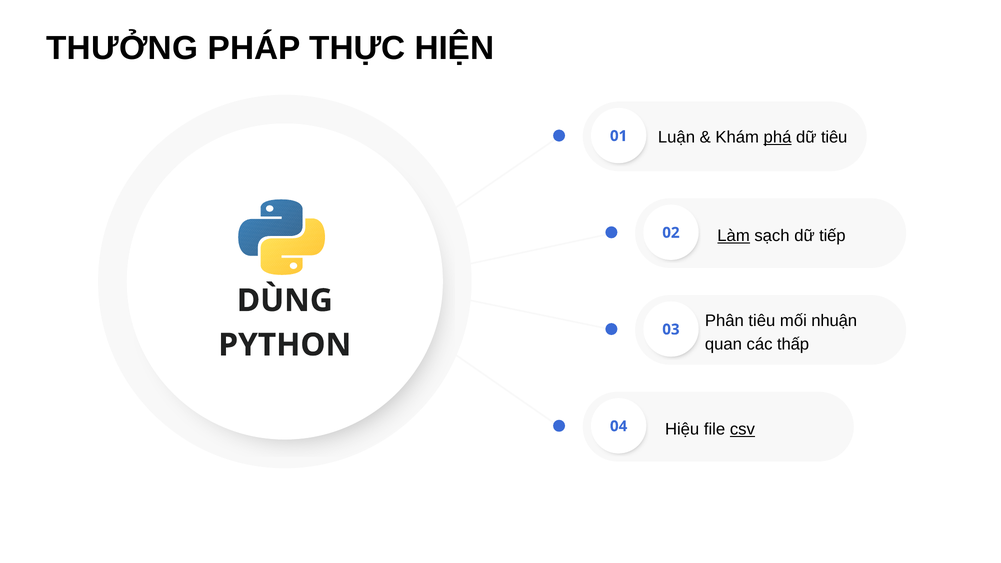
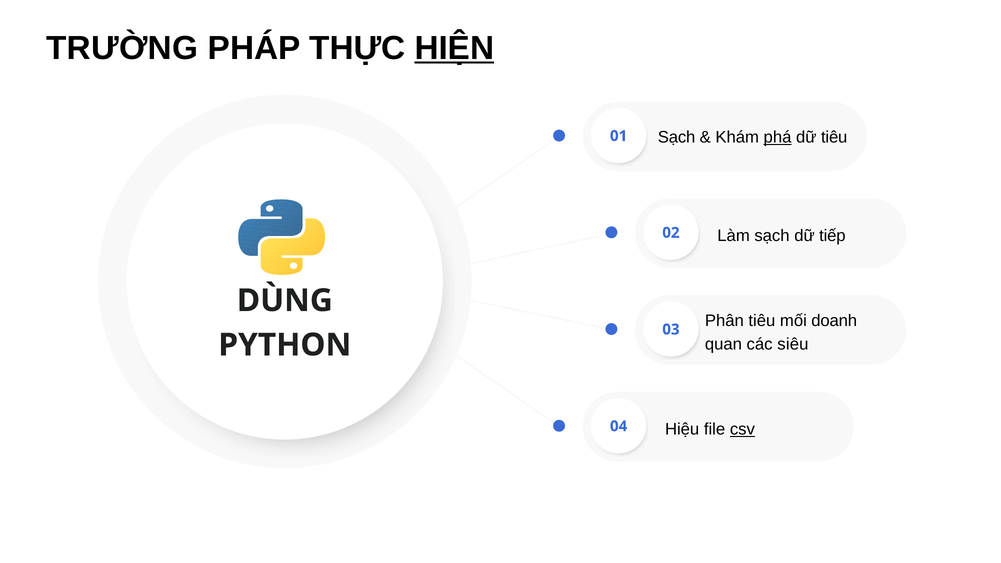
THƯỞNG: THƯỞNG -> TRƯỜNG (122, 48)
HIỆN underline: none -> present (454, 48)
Luận: Luận -> Sạch (677, 137)
Làm underline: present -> none (734, 236)
nhuận: nhuận -> doanh (834, 321)
thấp: thấp -> siêu (793, 344)
